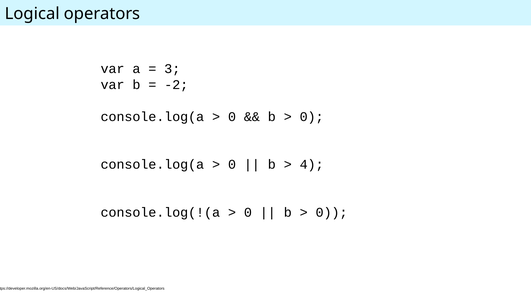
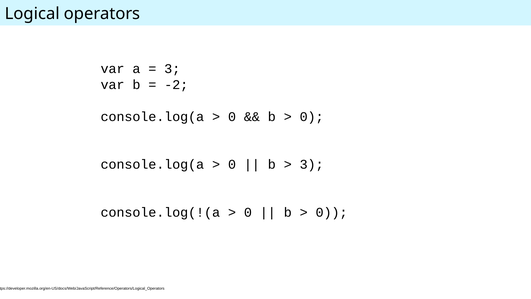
4: 4 -> 3 (312, 164)
